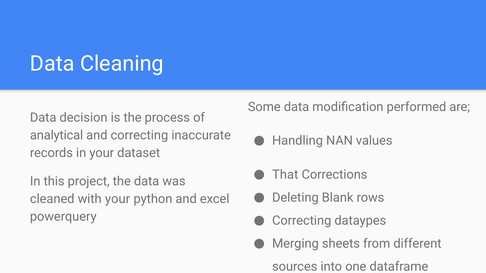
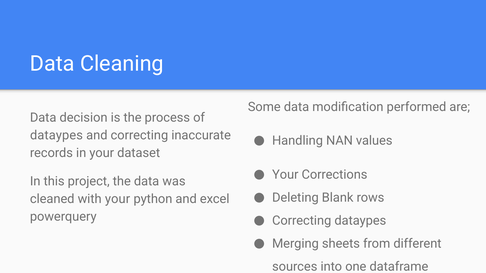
analytical: analytical -> dataypes (56, 135)
That: That -> Your (285, 175)
